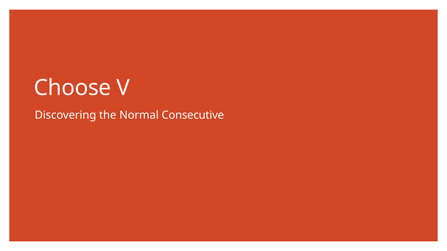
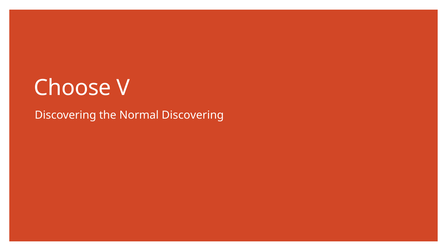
Normal Consecutive: Consecutive -> Discovering (193, 115)
